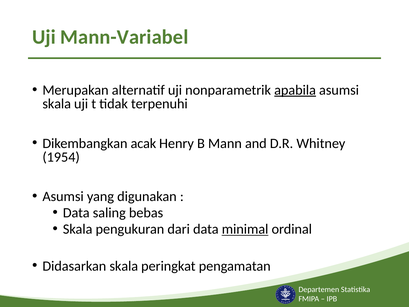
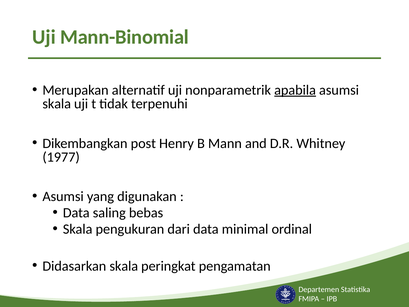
Mann-Variabel: Mann-Variabel -> Mann-Binomial (124, 37)
acak: acak -> post (143, 143)
1954: 1954 -> 1977 (61, 157)
minimal underline: present -> none (245, 229)
